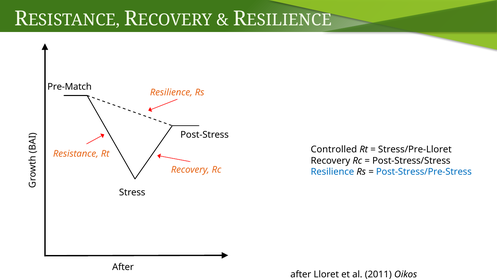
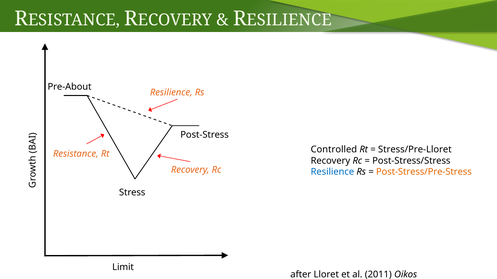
Pre-Match: Pre-Match -> Pre-About (70, 87)
Post-Stress/Pre-Stress colour: blue -> orange (424, 172)
After: After -> Limit (123, 268)
